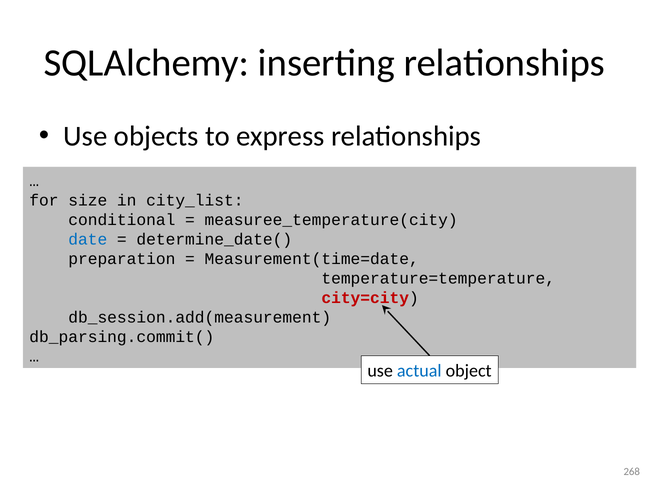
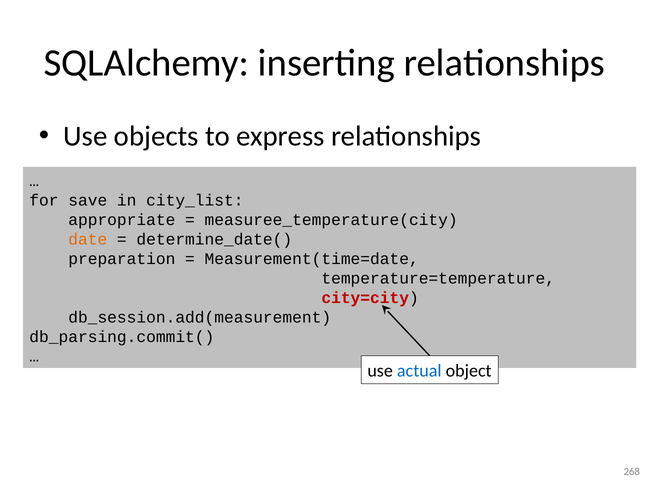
size: size -> save (88, 200)
conditional: conditional -> appropriate (122, 220)
date colour: blue -> orange (88, 239)
